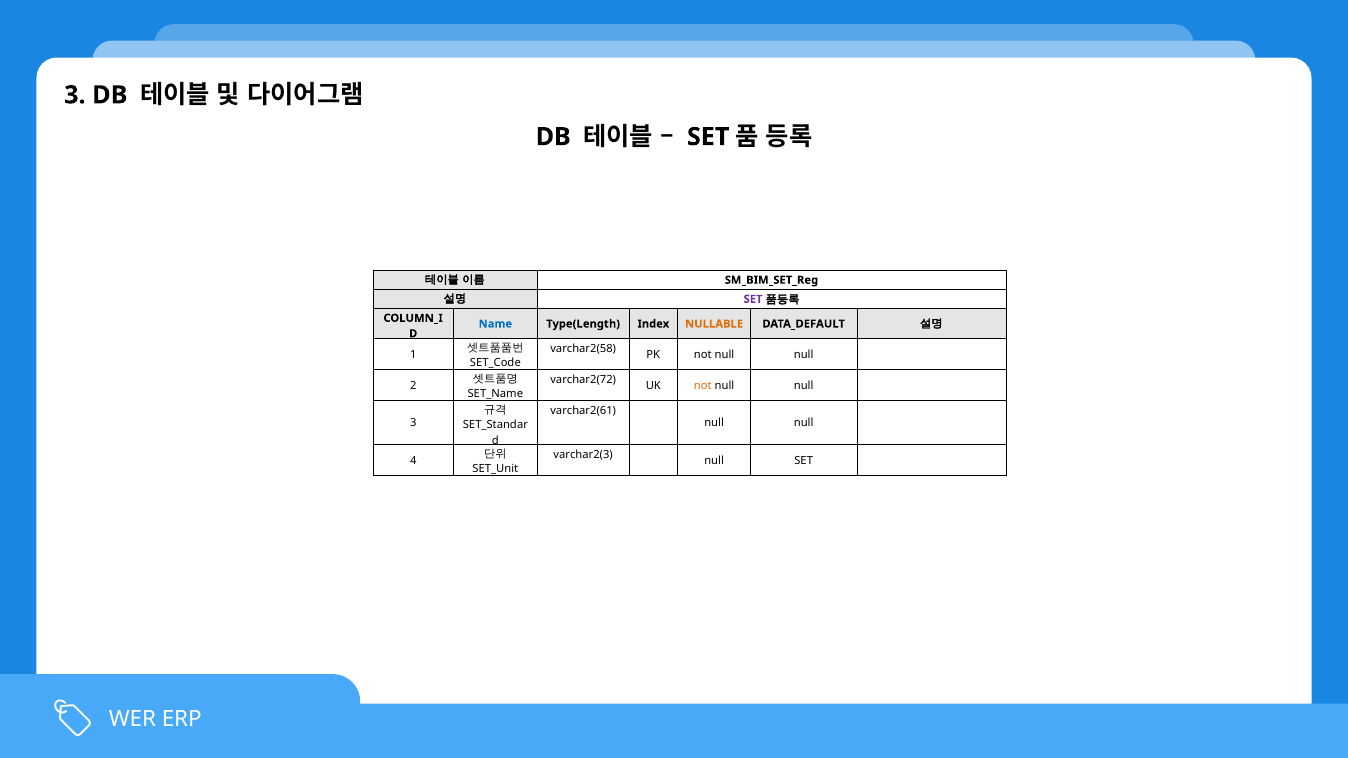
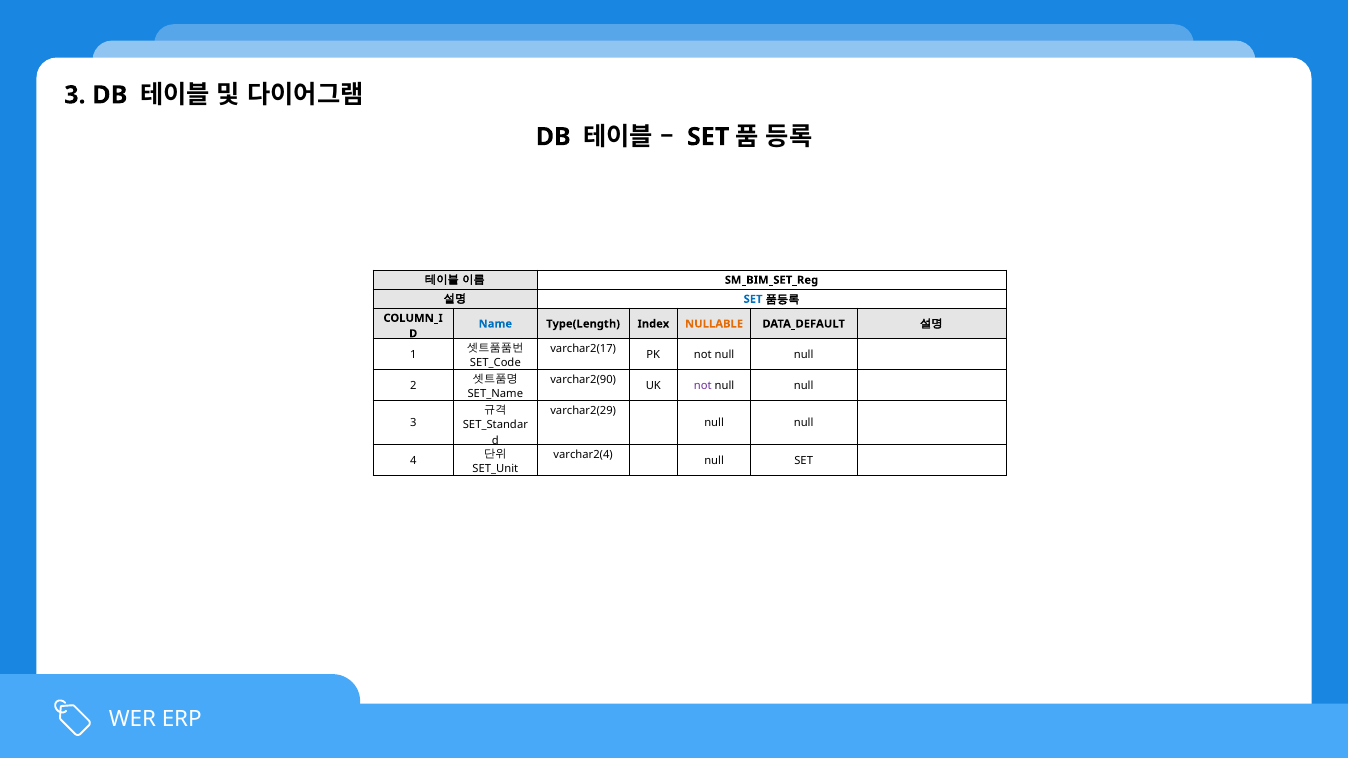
SET colour: purple -> blue (753, 299)
varchar2(58: varchar2(58 -> varchar2(17 (583, 349)
varchar2(72: varchar2(72 -> varchar2(90 (583, 380)
not colour: orange -> purple (703, 386)
varchar2(61: varchar2(61 -> varchar2(29 (583, 411)
varchar2(3: varchar2(3 -> varchar2(4 (583, 455)
